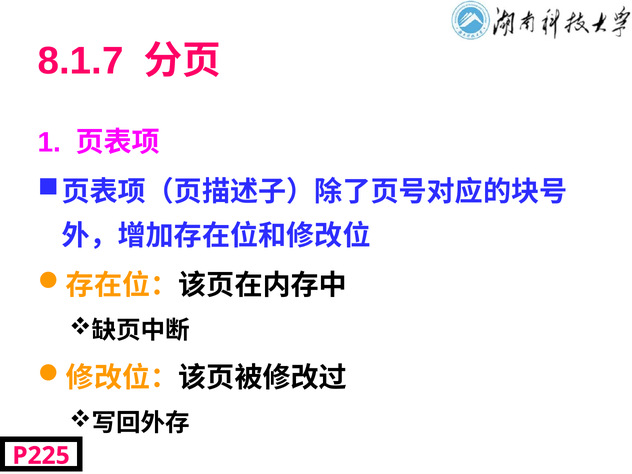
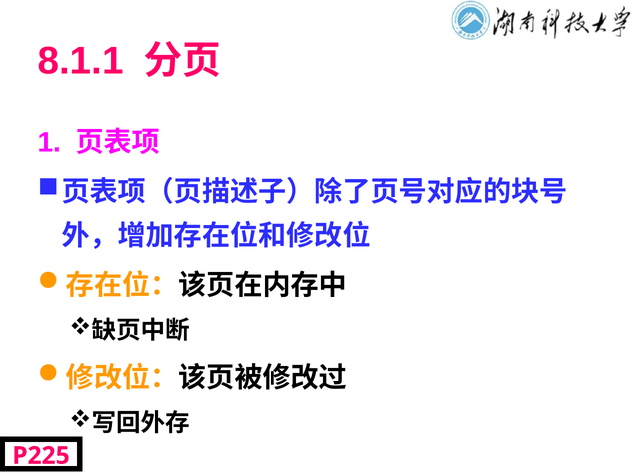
8.1.7: 8.1.7 -> 8.1.1 (81, 61)
